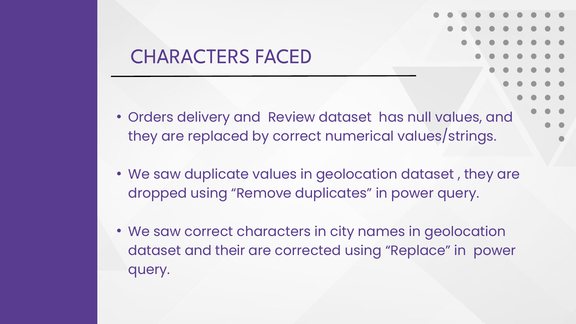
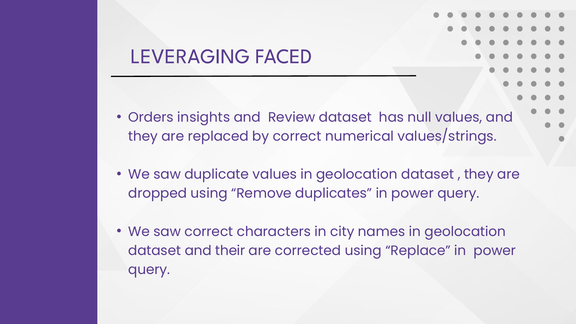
CHARACTERS: CHARACTERS -> LEVERAGING (190, 56)
delivery: delivery -> insights (204, 117)
